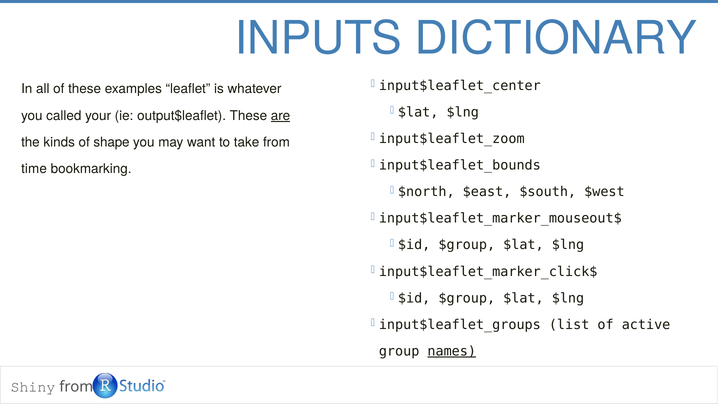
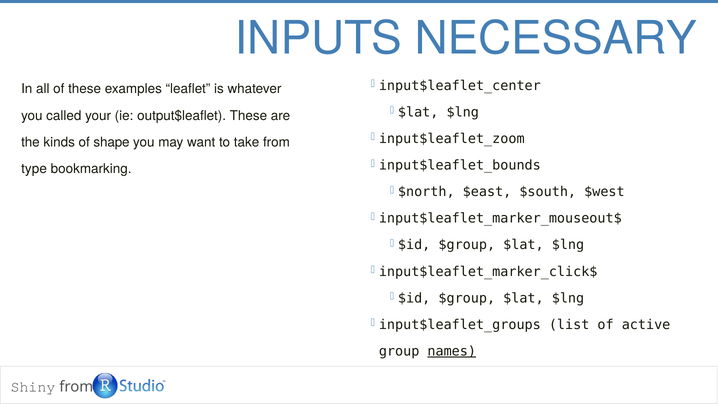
DICTIONARY: DICTIONARY -> NECESSARY (556, 39)
are underline: present -> none (281, 116)
time: time -> type (34, 169)
